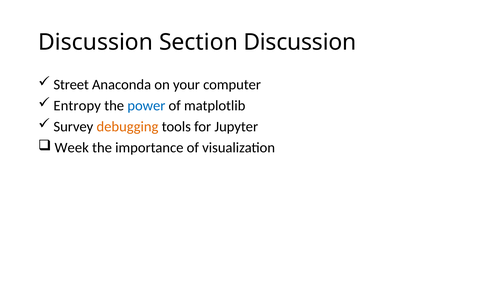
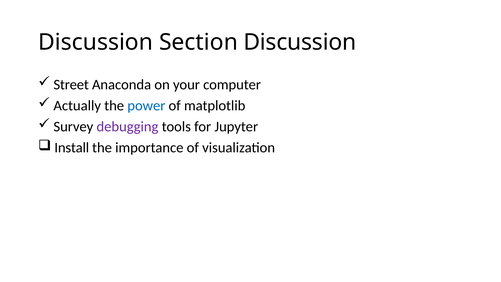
Entropy: Entropy -> Actually (77, 106)
debugging colour: orange -> purple (127, 127)
Week: Week -> Install (72, 148)
